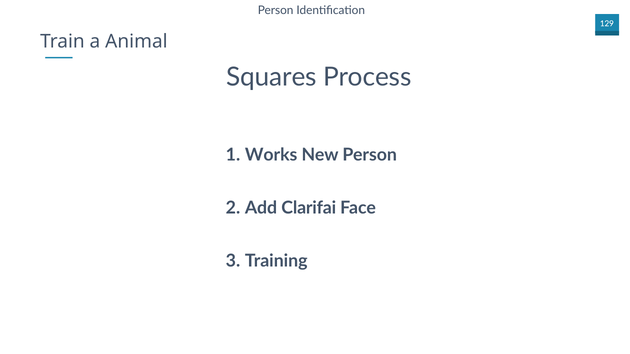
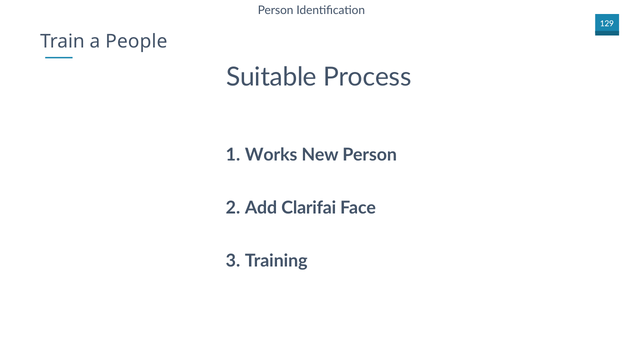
Animal: Animal -> People (136, 41)
Squares: Squares -> Suitable (271, 77)
